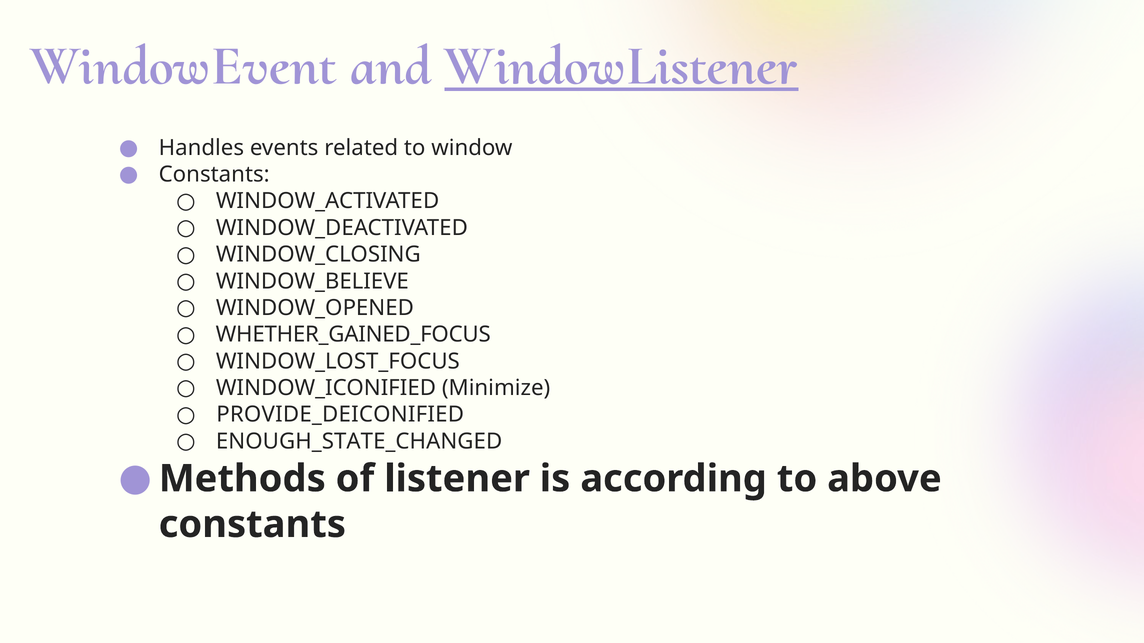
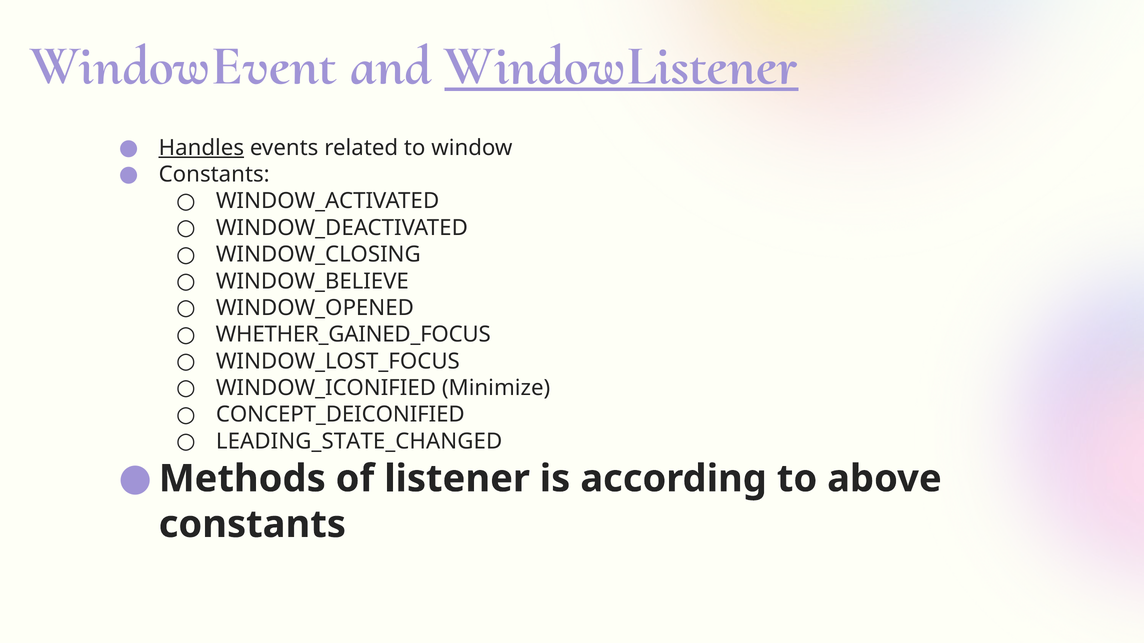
Handles underline: none -> present (201, 148)
PROVIDE_DEICONIFIED: PROVIDE_DEICONIFIED -> CONCEPT_DEICONIFIED (340, 415)
ENOUGH_STATE_CHANGED: ENOUGH_STATE_CHANGED -> LEADING_STATE_CHANGED (359, 442)
